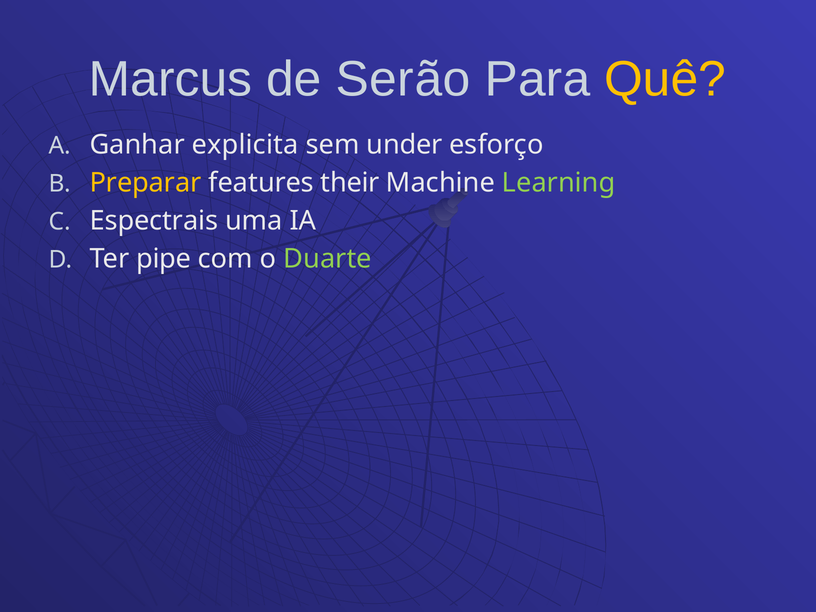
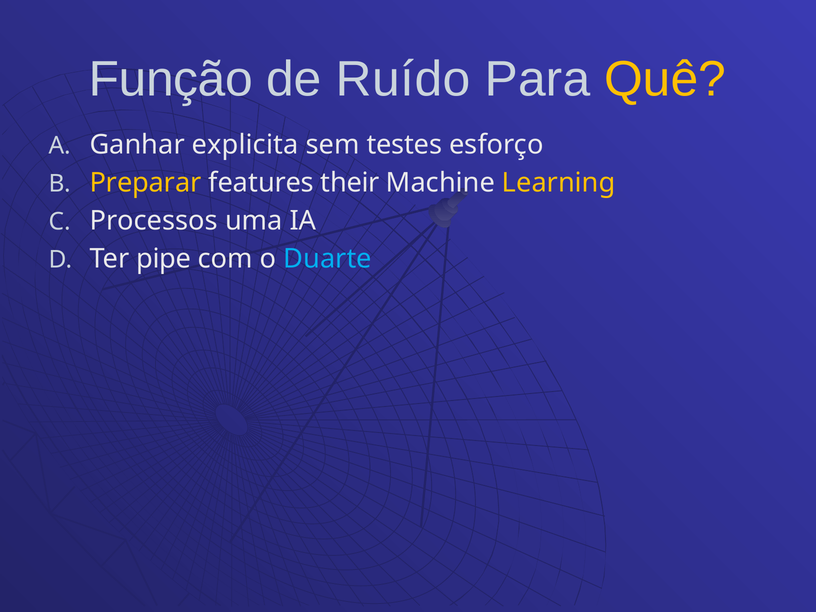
Marcus: Marcus -> Função (171, 79)
Serão: Serão -> Ruído (403, 79)
under: under -> testes (404, 145)
Learning colour: light green -> yellow (559, 183)
Espectrais: Espectrais -> Processos (154, 221)
Duarte colour: light green -> light blue (328, 259)
